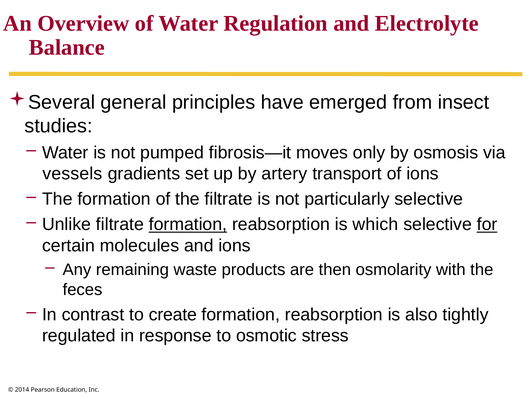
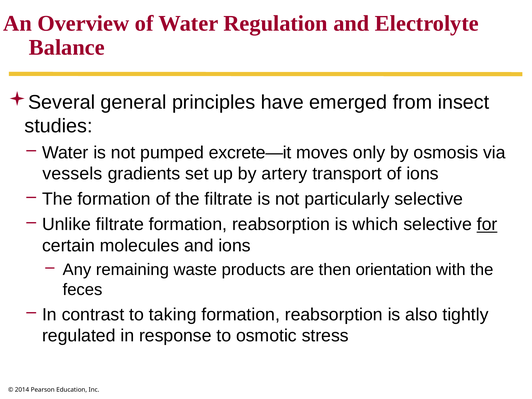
fibrosis—it: fibrosis—it -> excrete—it (250, 153)
formation underline: present -> none (188, 224)
osmolarity: osmolarity -> orientation (394, 270)
create: create -> taking (173, 315)
